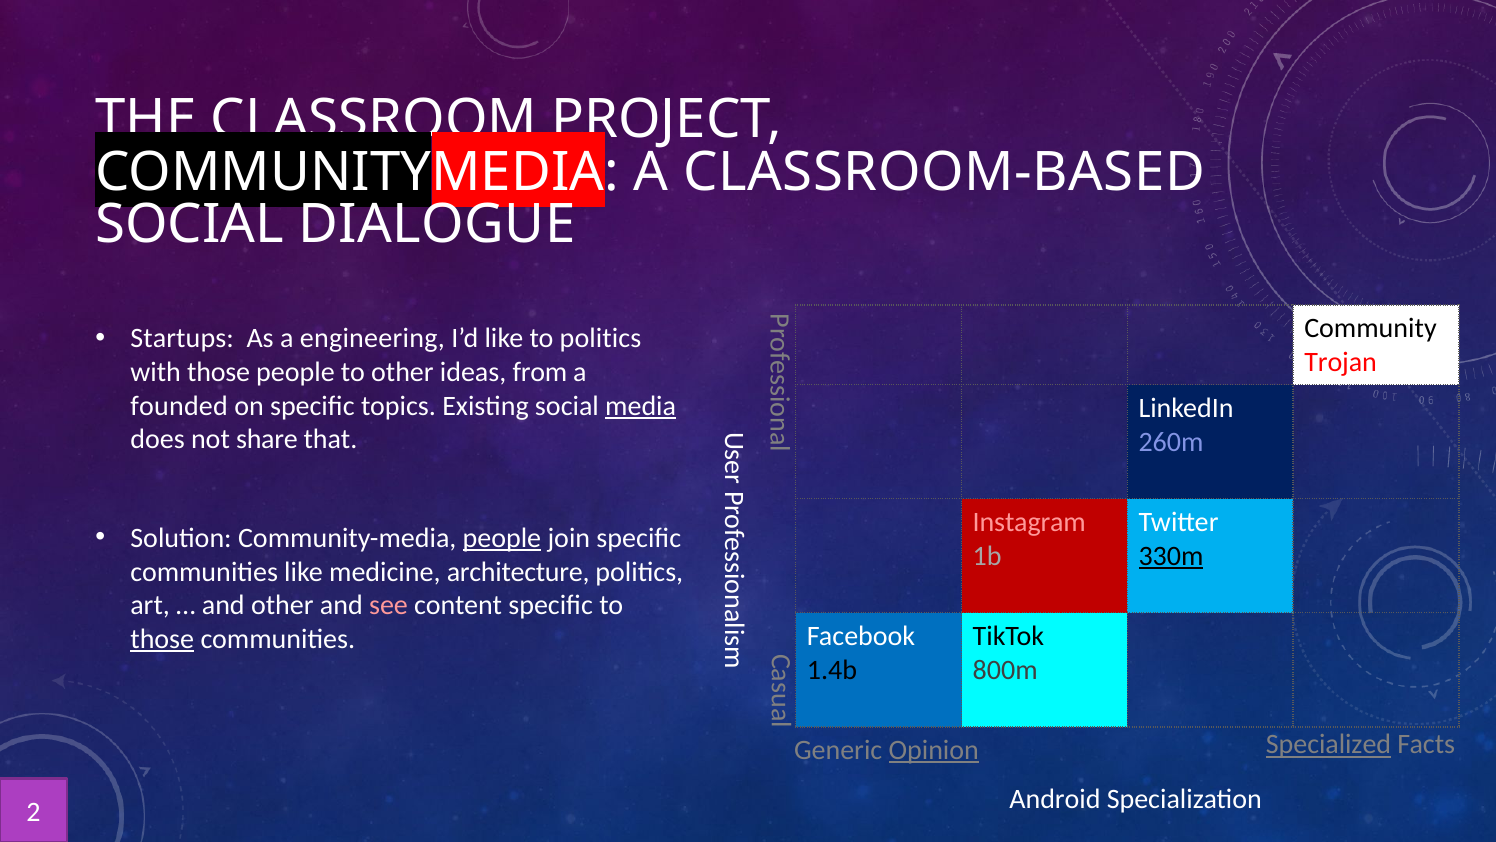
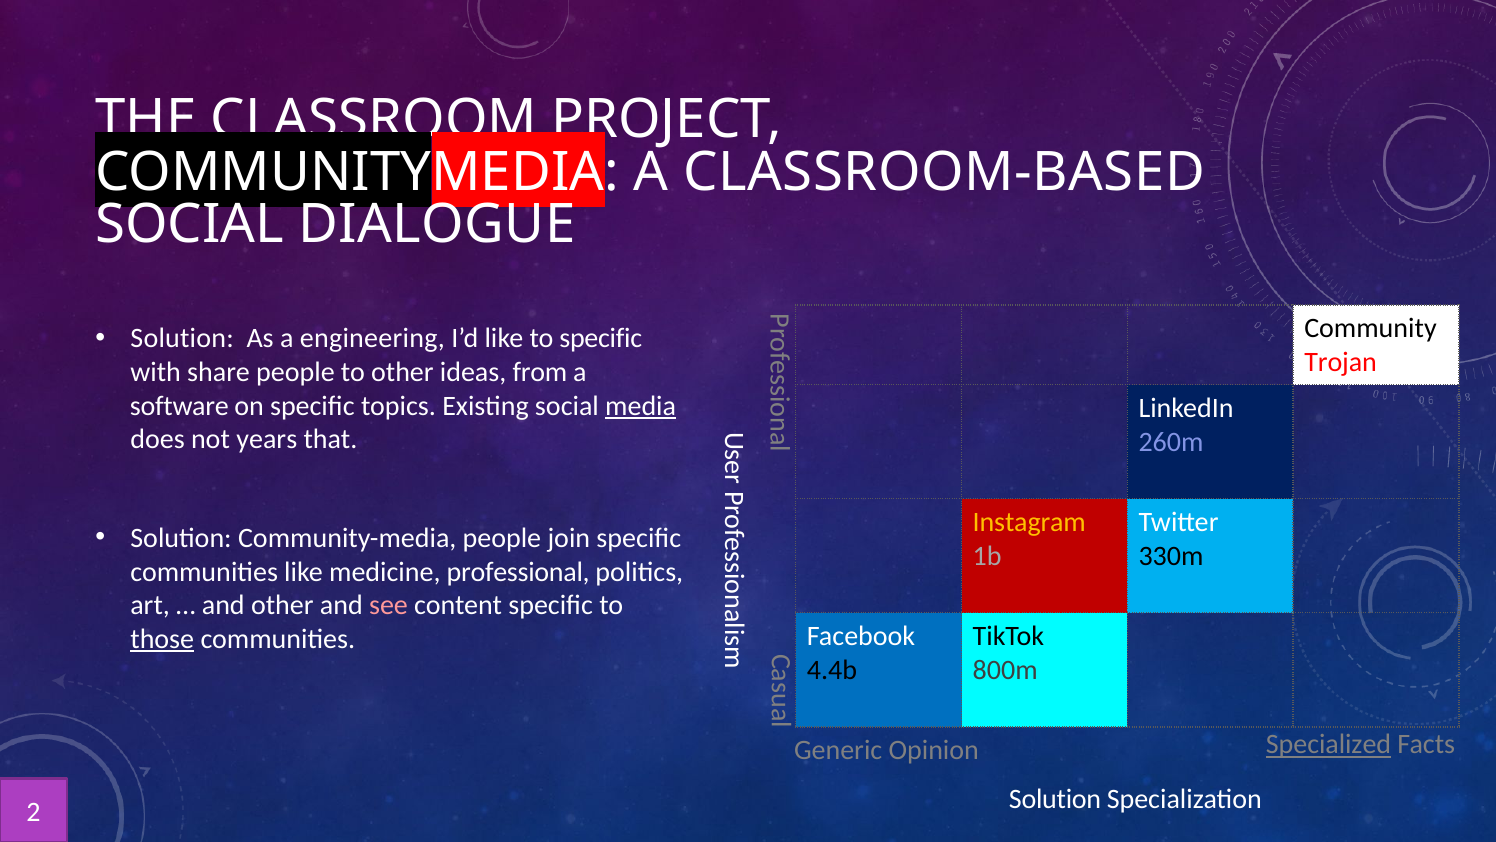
Startups: Startups -> Solution (182, 338)
to politics: politics -> specific (601, 338)
with those: those -> share (219, 372)
founded: founded -> software (179, 406)
share: share -> years (267, 439)
Instagram colour: pink -> yellow (1029, 522)
people underline: present -> none (502, 538)
330m underline: present -> none (1171, 556)
architecture: architecture -> professional (518, 572)
1.4b: 1.4b -> 4.4b (832, 670)
Opinion underline: present -> none (934, 750)
Android: Android -> Solution (1055, 799)
